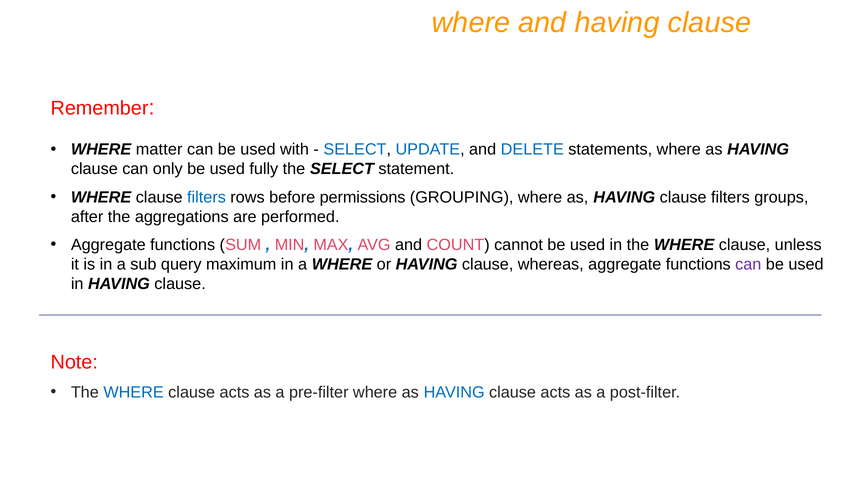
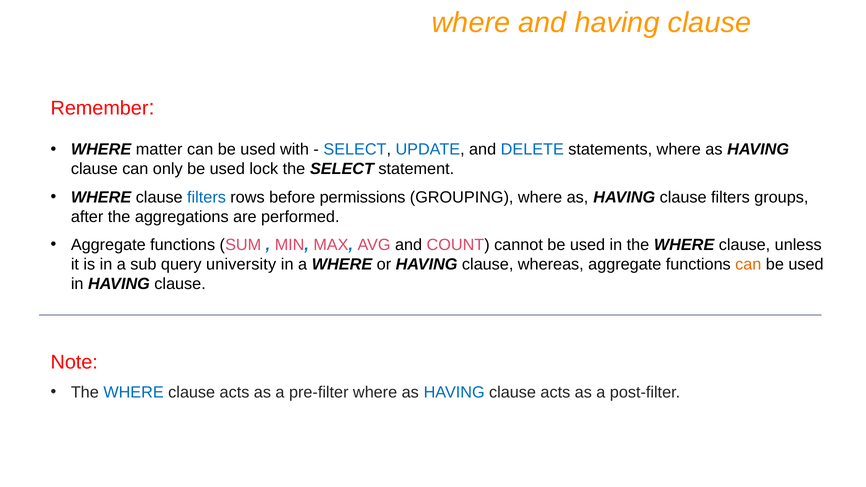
fully: fully -> lock (264, 169)
maximum: maximum -> university (241, 264)
can colour: purple -> orange (748, 264)
